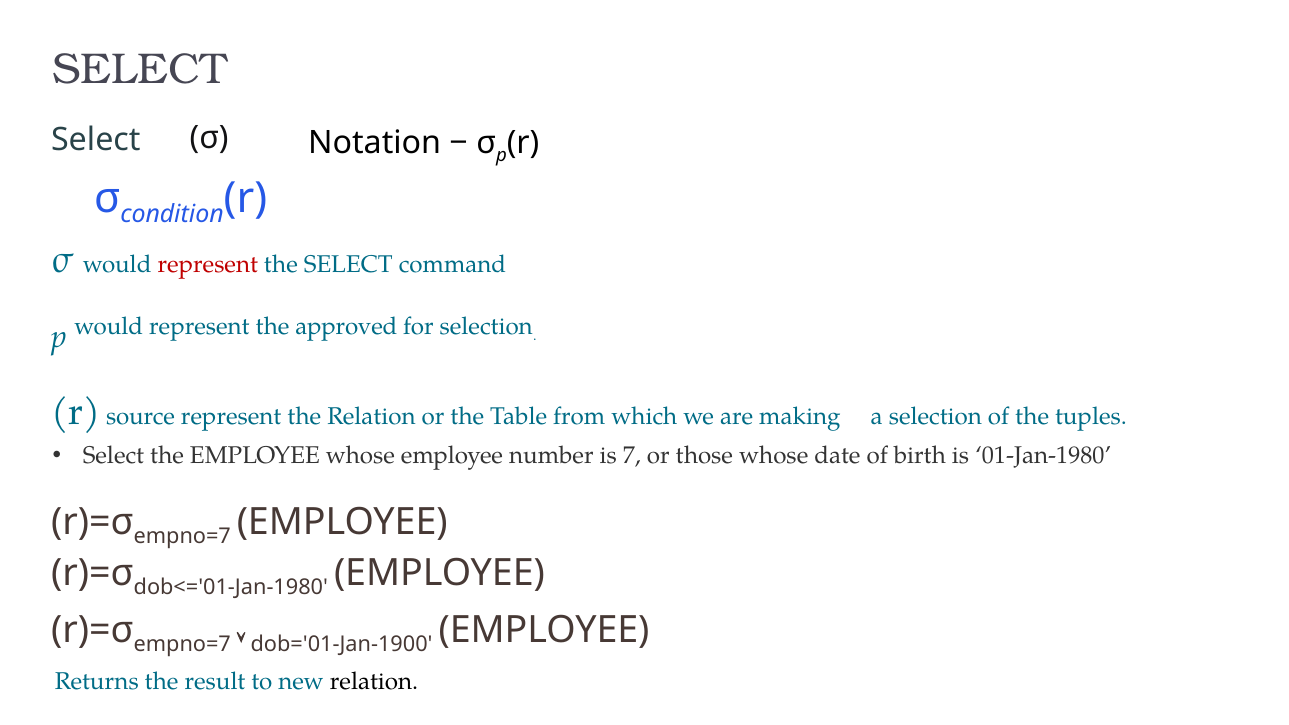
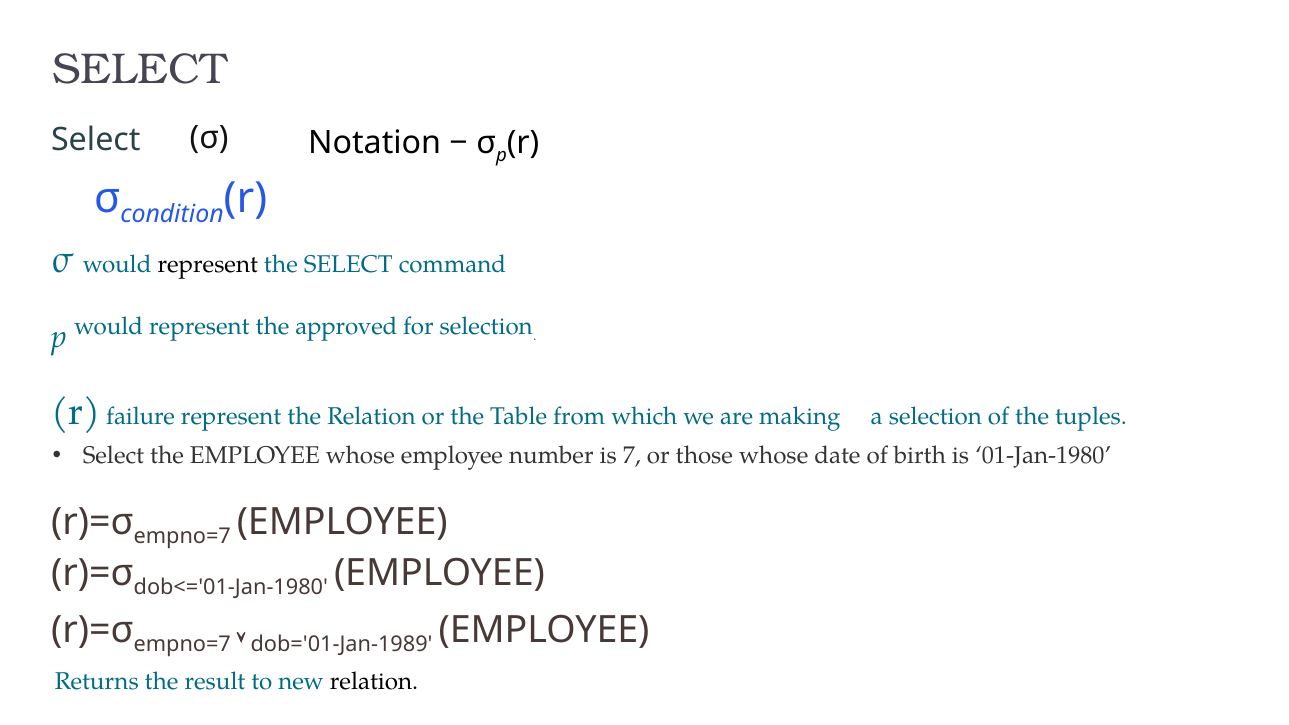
represent colour: red -> black (208, 265)
source: source -> failure (141, 416)
dob='01-Jan-1900: dob='01-Jan-1900 -> dob='01-Jan-1989 (342, 645)
